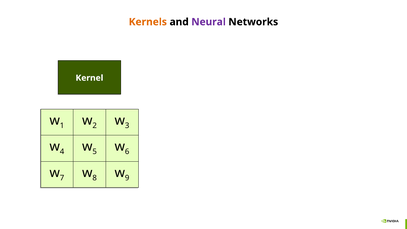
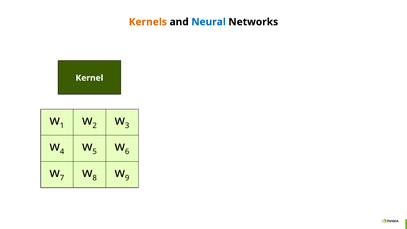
Neural colour: purple -> blue (209, 22)
